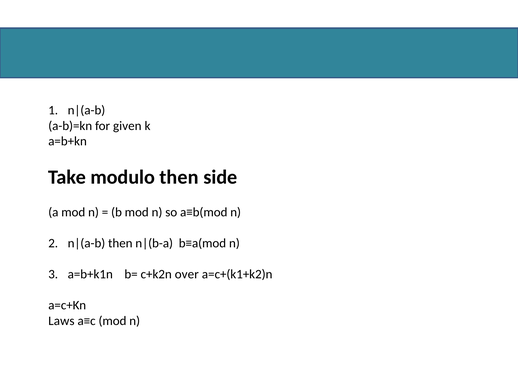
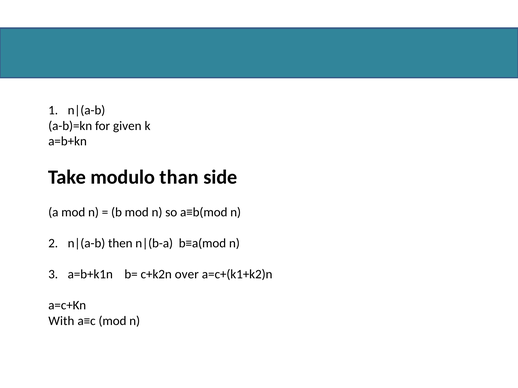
modulo then: then -> than (179, 177)
Laws: Laws -> With (61, 321)
